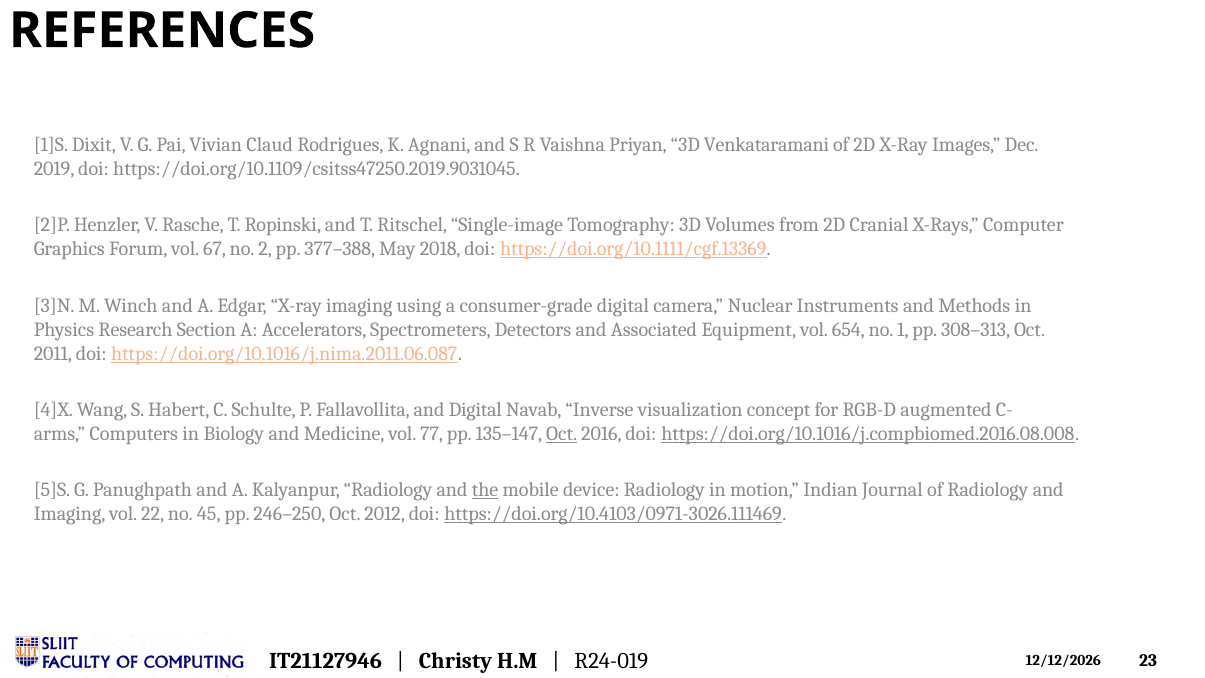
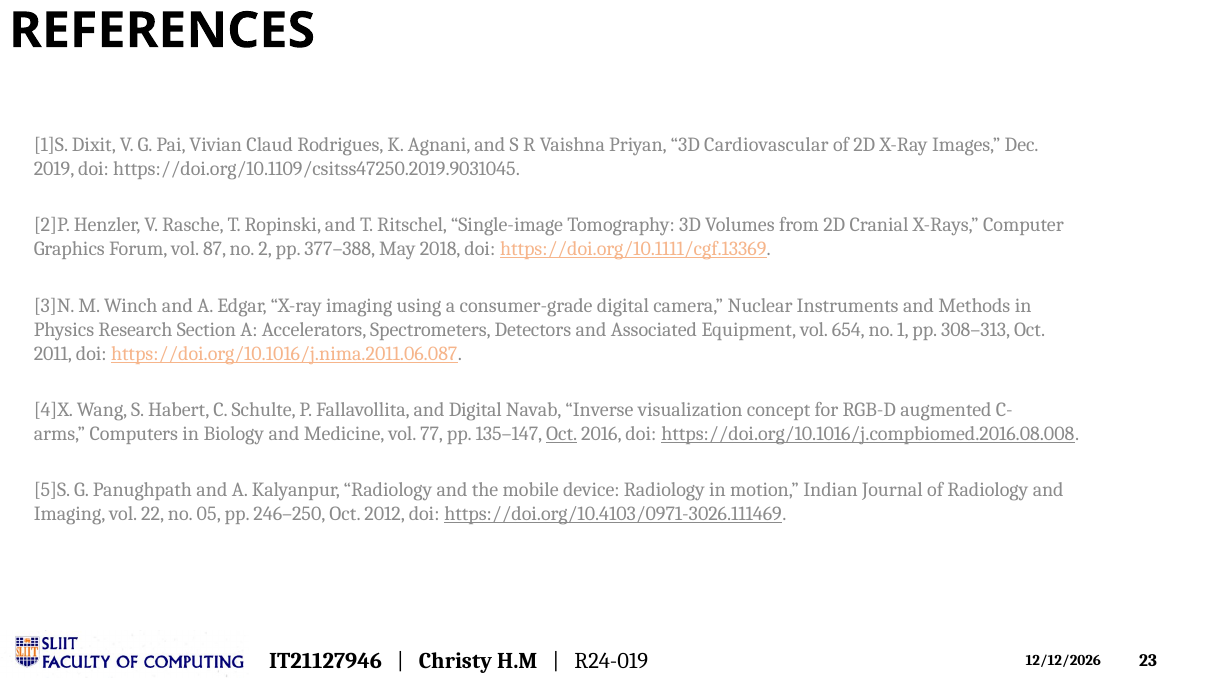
Venkataramani: Venkataramani -> Cardiovascular (766, 145)
67: 67 -> 87 (215, 249)
the underline: present -> none (485, 490)
45: 45 -> 05 (209, 514)
